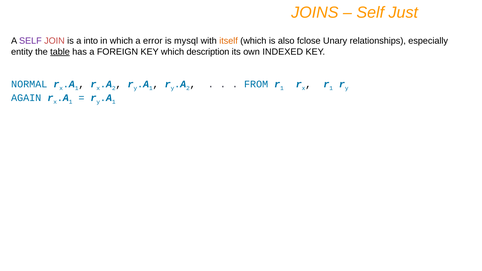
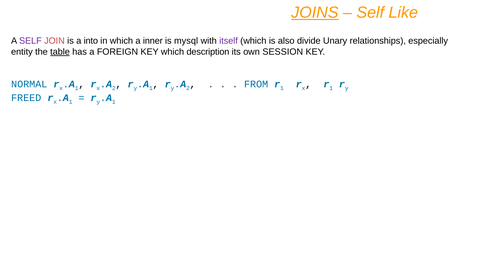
JOINS underline: none -> present (315, 13)
Just: Just -> Like (403, 13)
error: error -> inner (153, 41)
itself colour: orange -> purple (229, 41)
fclose: fclose -> divide (309, 41)
INDEXED: INDEXED -> SESSION (283, 52)
AGAIN: AGAIN -> FREED (26, 98)
